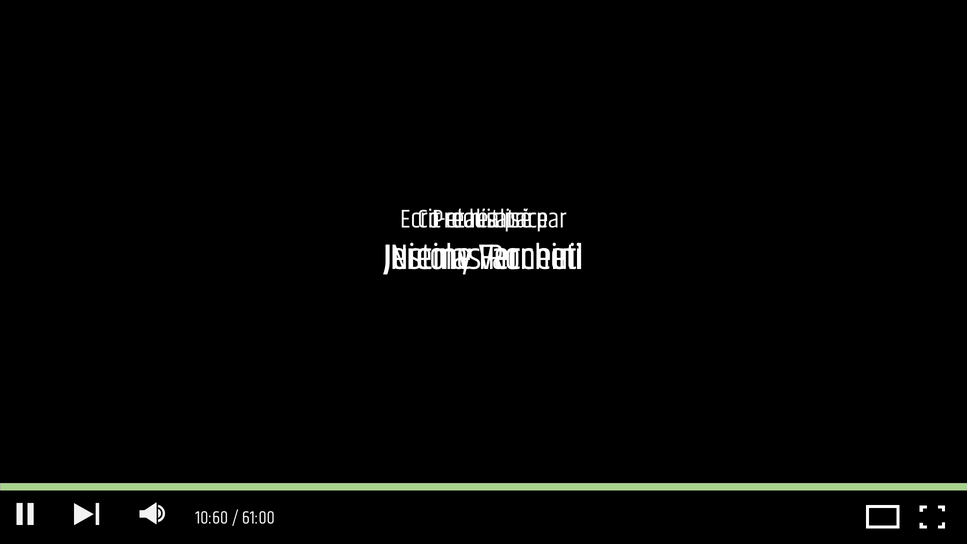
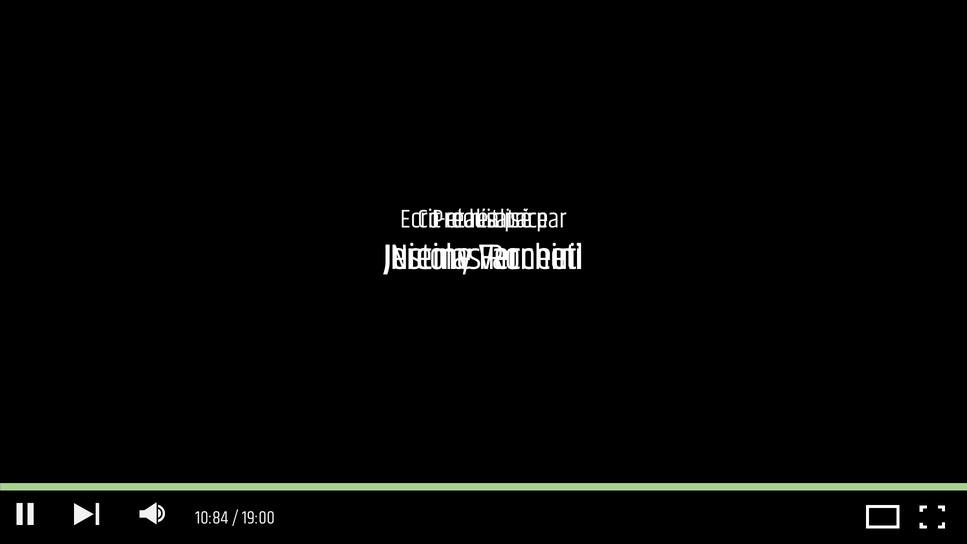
10:60: 10:60 -> 10:84 (212, 518)
61:00: 61:00 -> 19:00 (258, 518)
